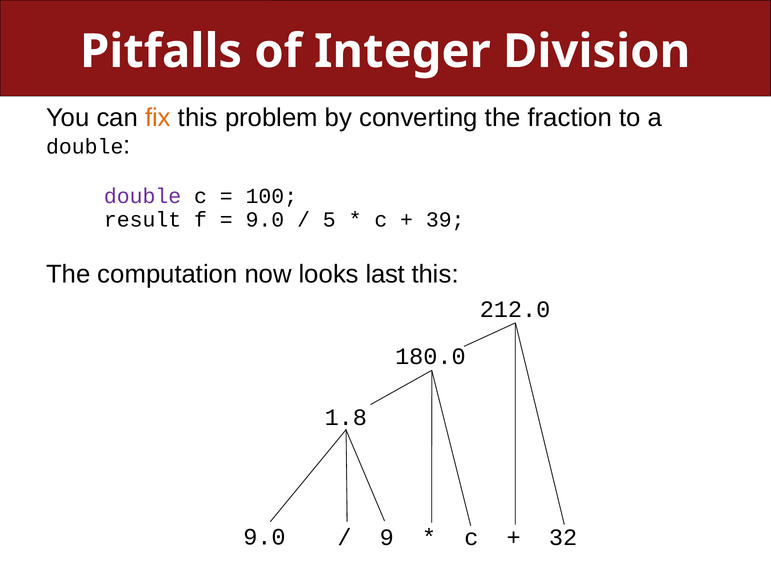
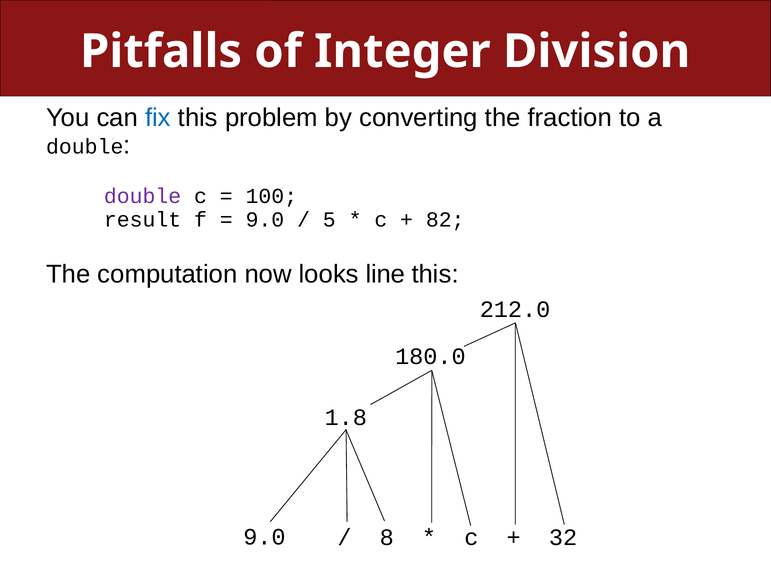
fix colour: orange -> blue (158, 118)
39: 39 -> 82 (445, 220)
last: last -> line (385, 275)
9: 9 -> 8 (387, 538)
